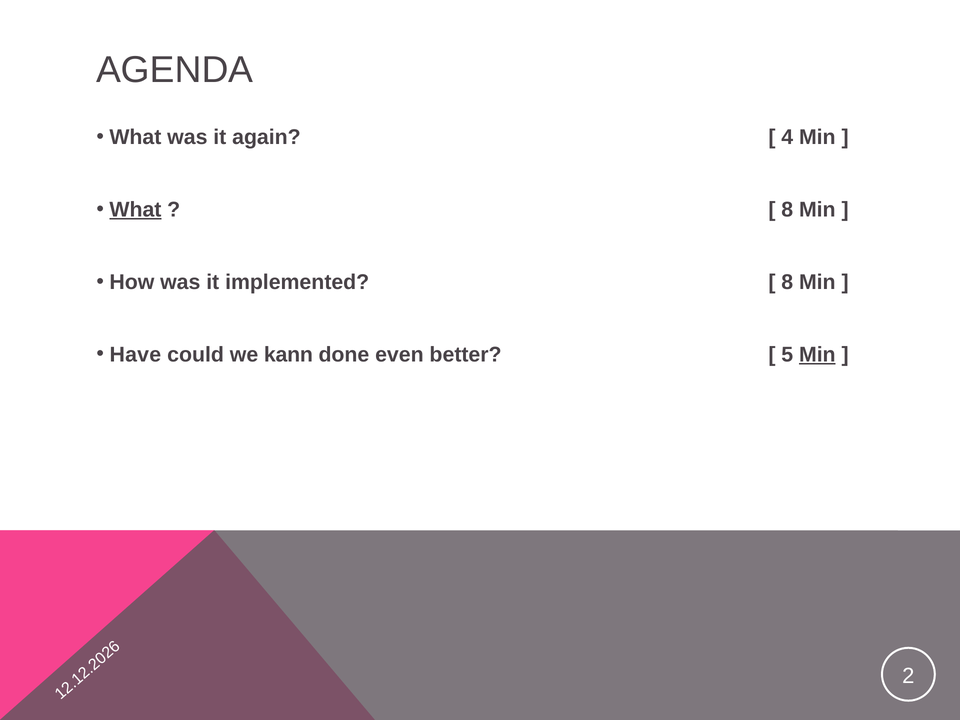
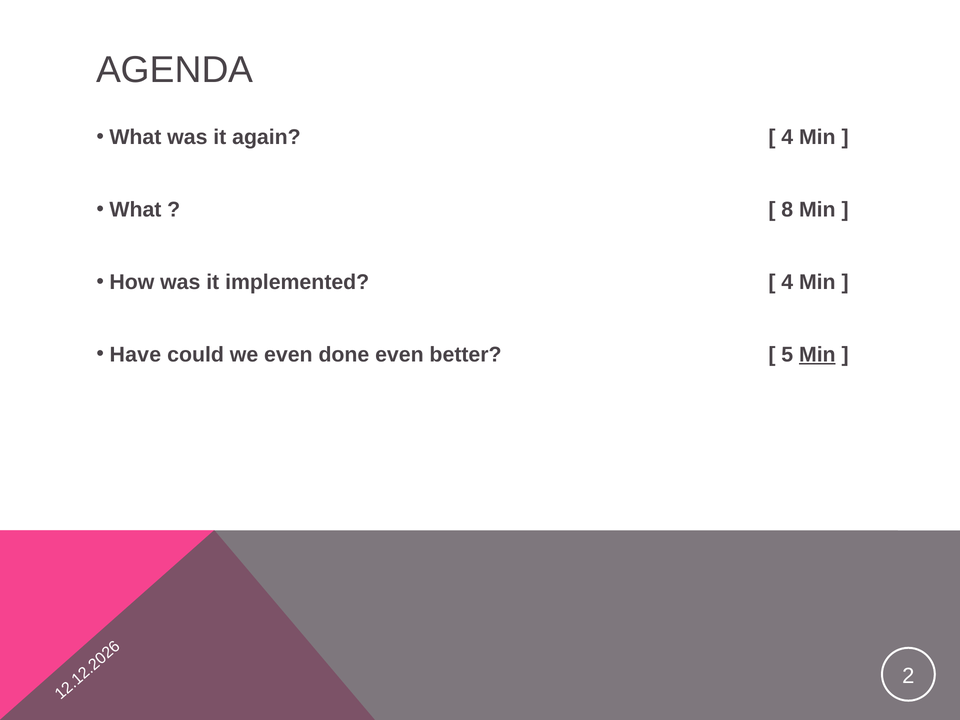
What underline: present -> none (135, 210)
8: 8 -> 4 (787, 282)
we kann: kann -> even (288, 355)
